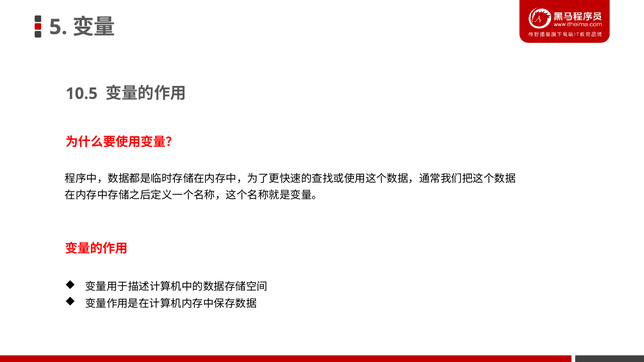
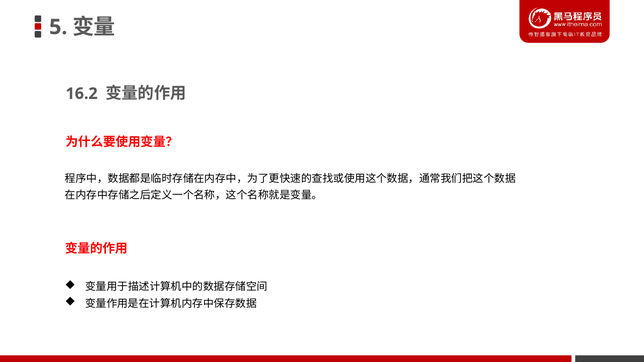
10.5: 10.5 -> 16.2 (82, 94)
